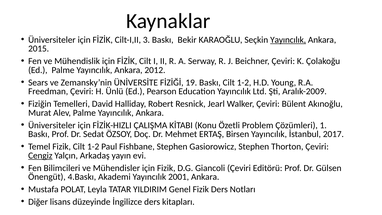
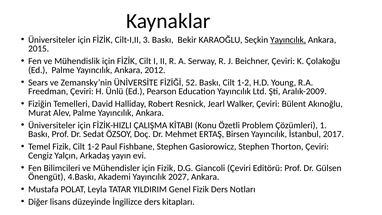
19: 19 -> 52 (191, 82)
Cengiz underline: present -> none (40, 155)
2001: 2001 -> 2027 (179, 177)
